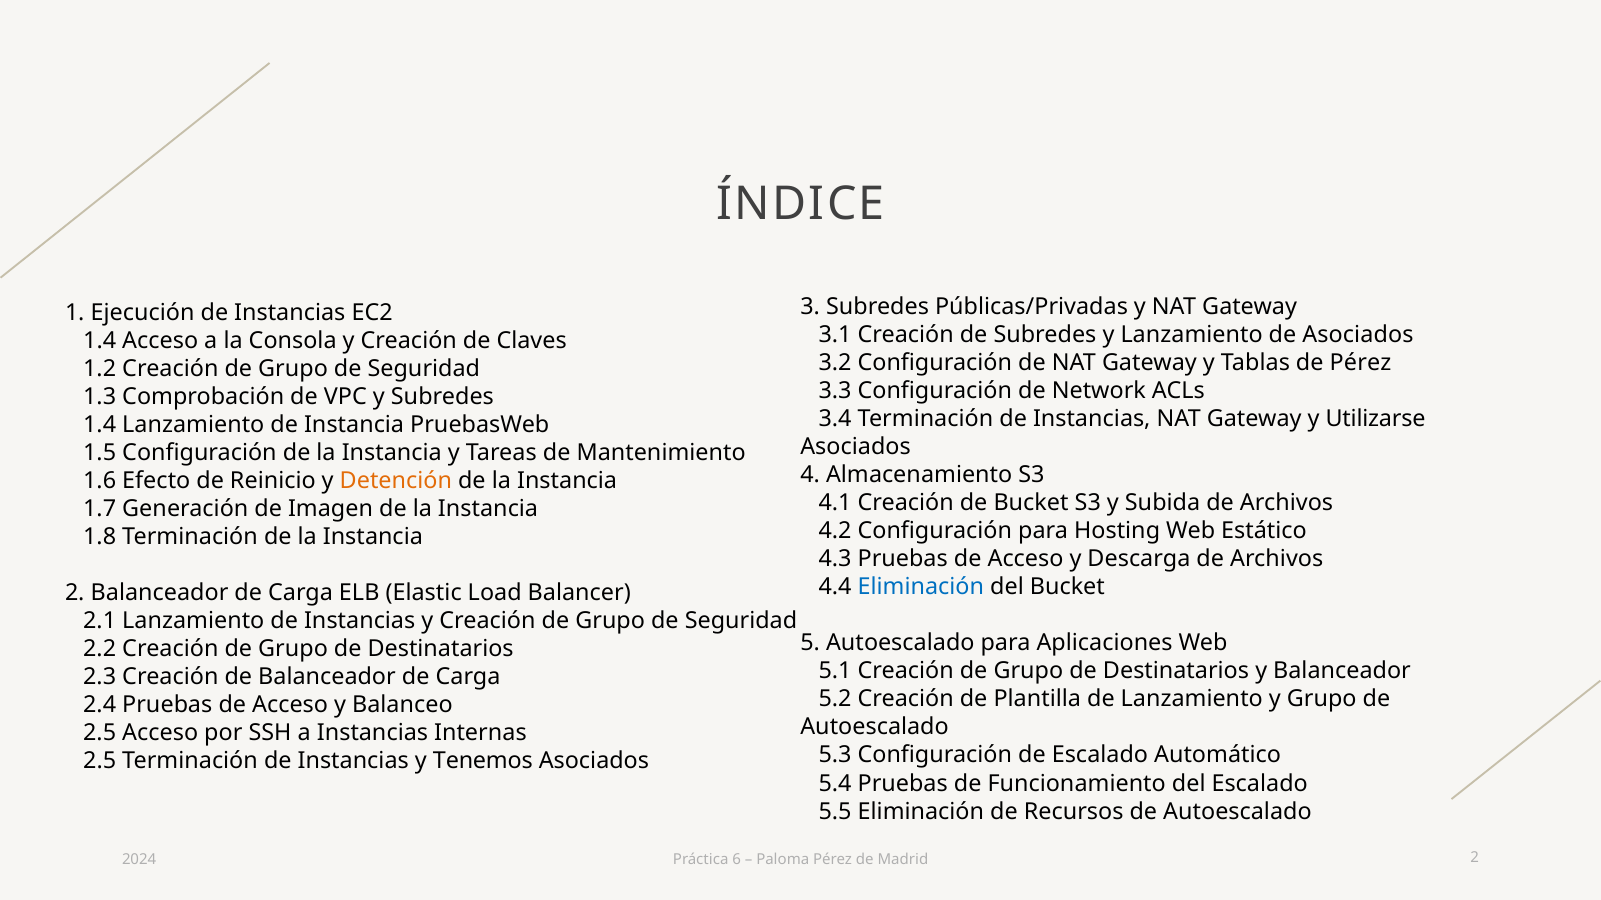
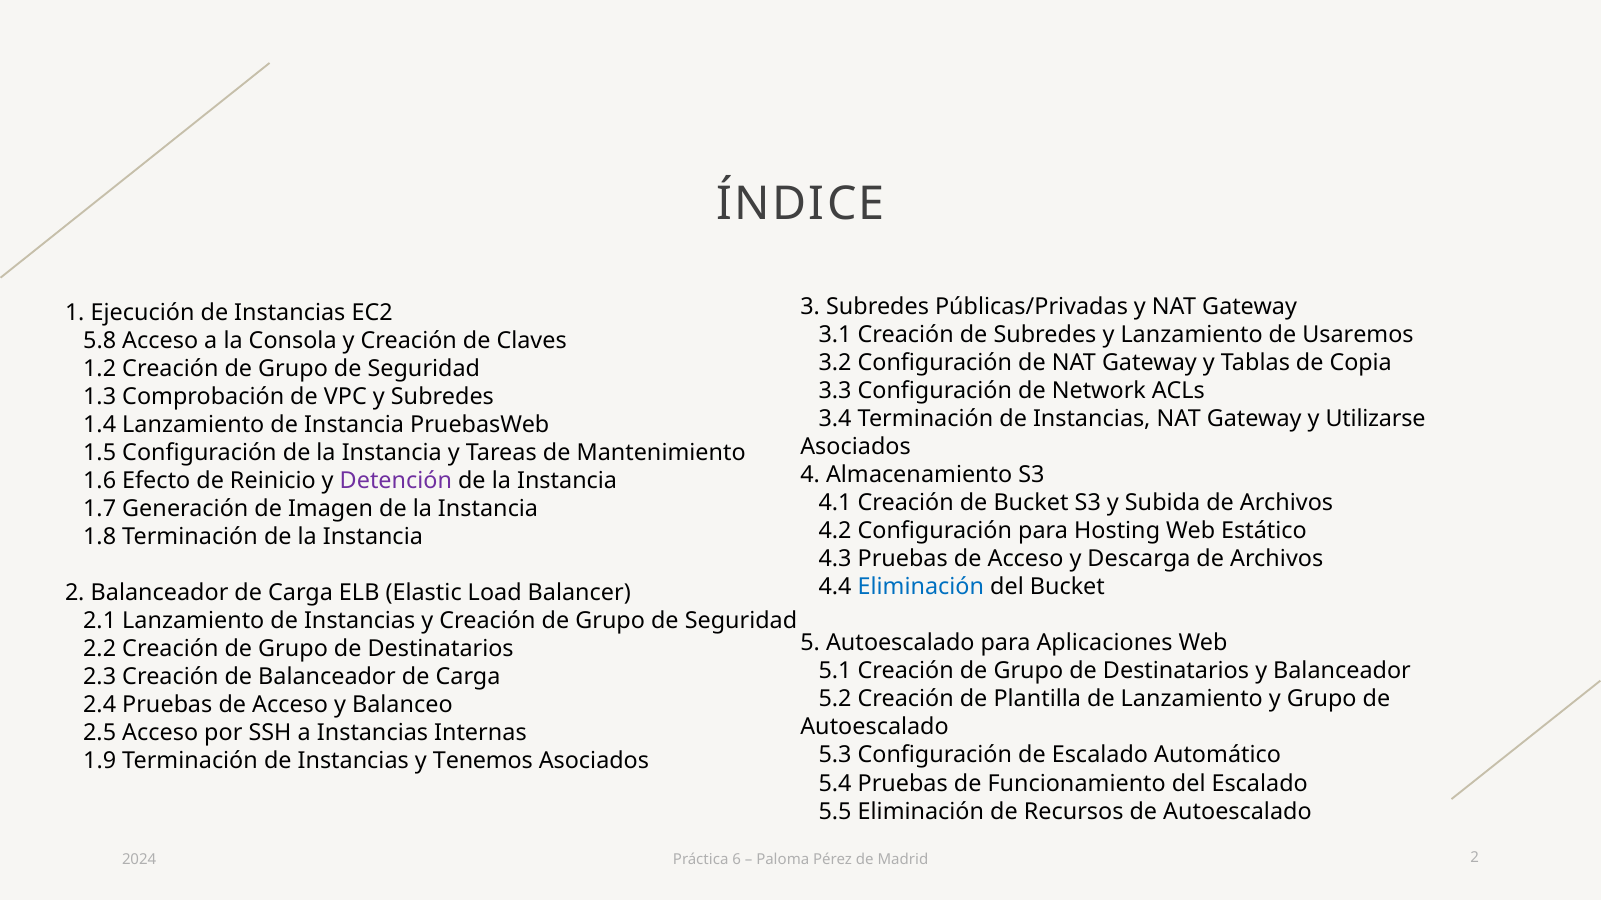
de Asociados: Asociados -> Usaremos (1358, 335)
1.4: 1.4 -> 5.8 (100, 341)
de Pérez: Pérez -> Copia (1361, 363)
Detención colour: orange -> purple (396, 481)
2.5: 2.5 -> 1.9 (100, 761)
